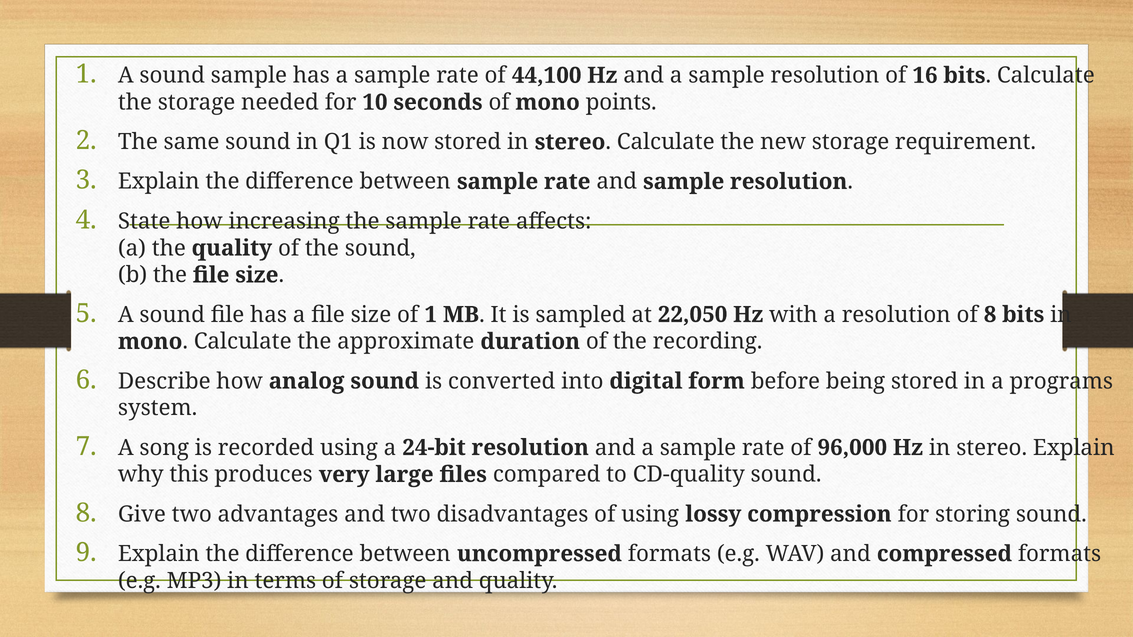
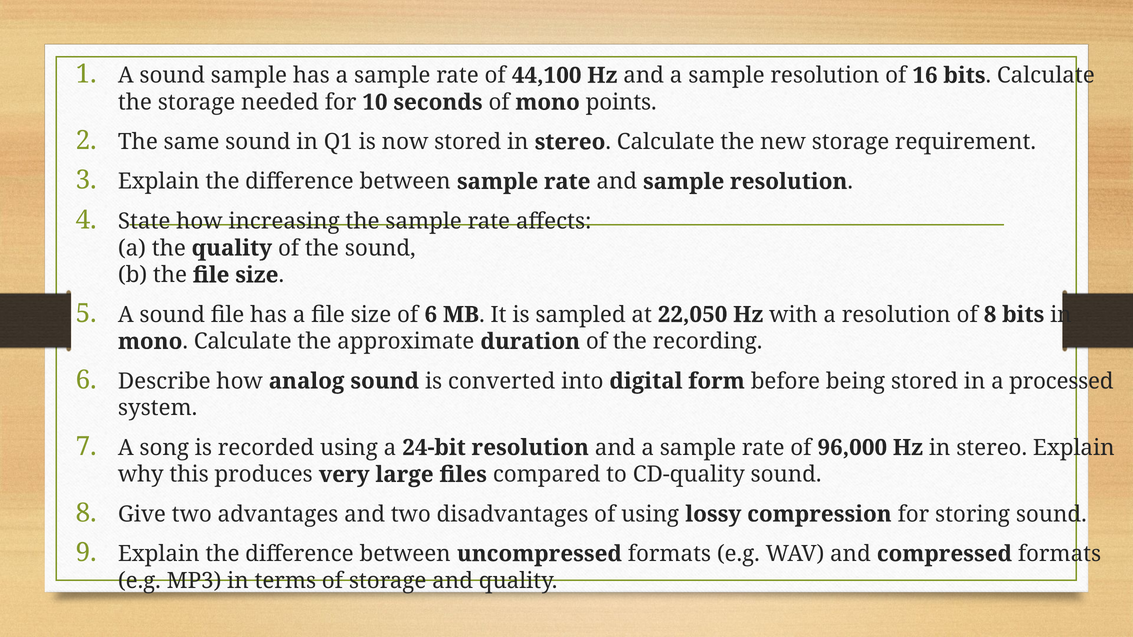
of 1: 1 -> 6 (431, 315)
programs: programs -> processed (1061, 381)
